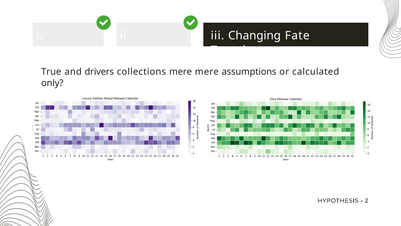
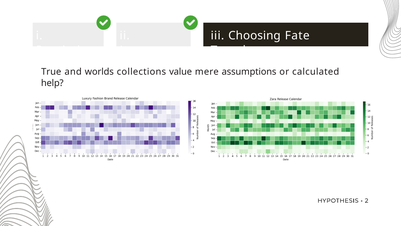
Changing: Changing -> Choosing (254, 36)
drivers: drivers -> worlds (99, 72)
collections mere: mere -> value (181, 72)
only: only -> help (52, 83)
